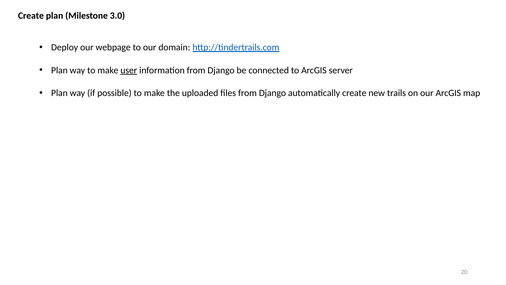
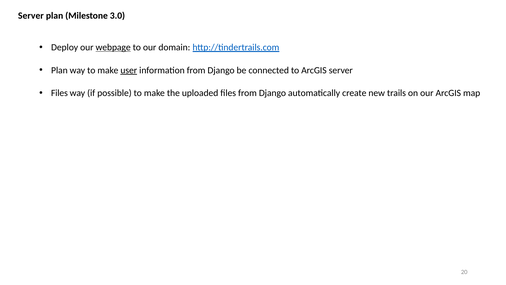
Create: Create -> Server (31, 16)
webpage underline: none -> present (113, 47)
Plan: Plan -> Files (59, 93)
